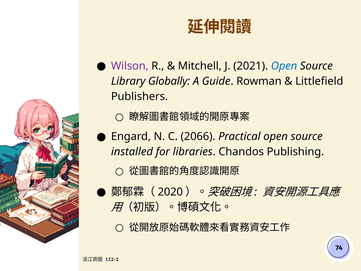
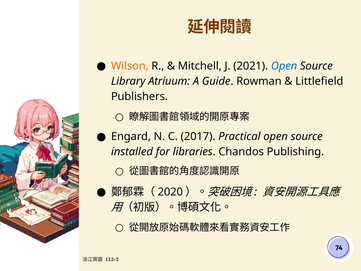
Wilson colour: purple -> orange (130, 66)
Globally: Globally -> Atriuum (169, 81)
2066: 2066 -> 2017 (198, 136)
